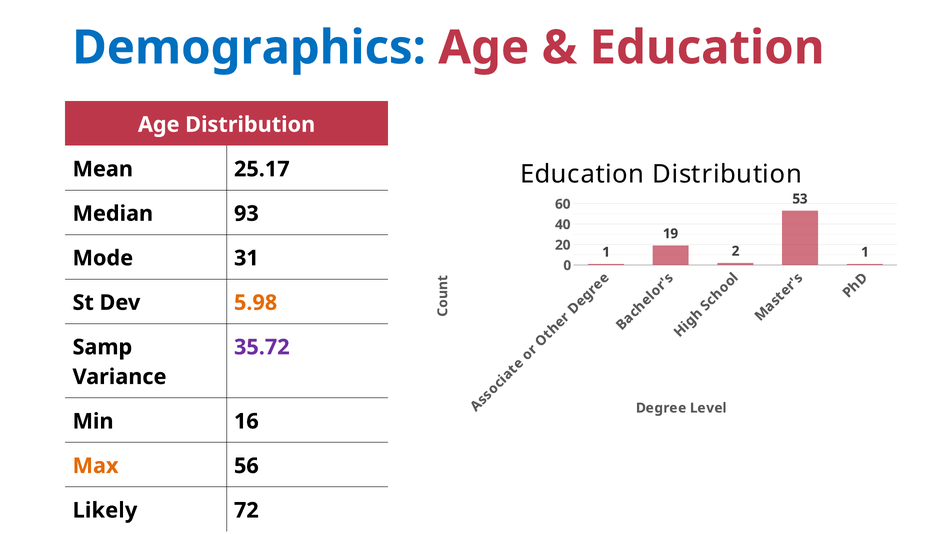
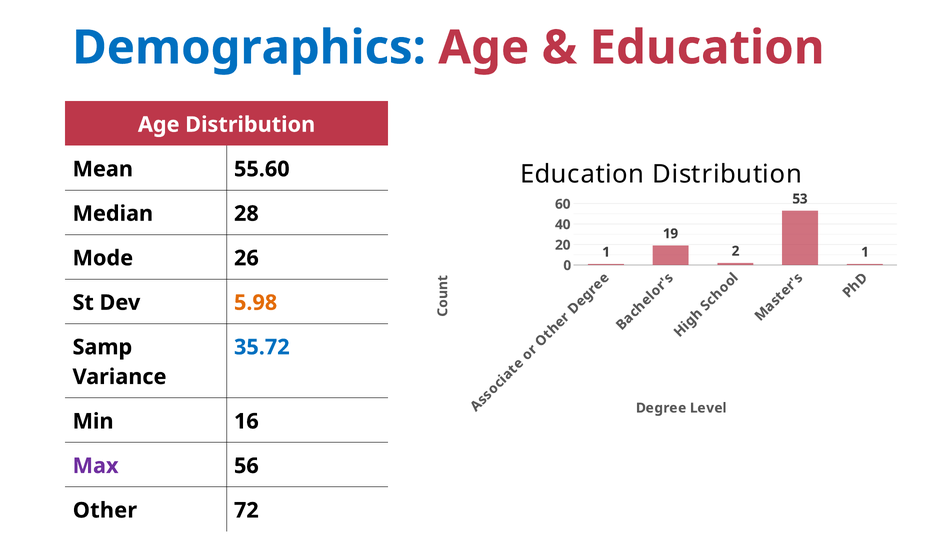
25.17: 25.17 -> 55.60 (262, 169)
93: 93 -> 28 (246, 213)
31: 31 -> 26 (246, 258)
35.72 colour: purple -> blue (262, 347)
Max colour: orange -> purple (96, 465)
Likely: Likely -> Other (105, 510)
